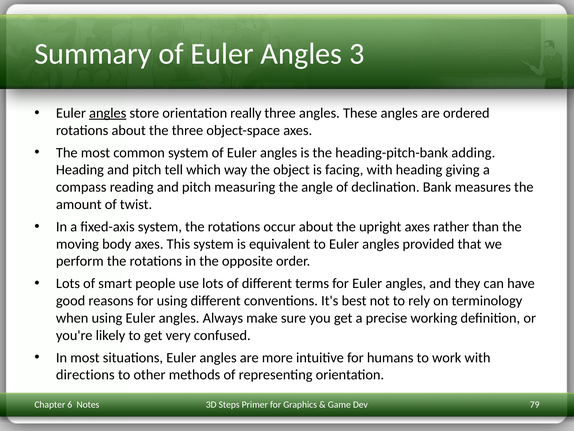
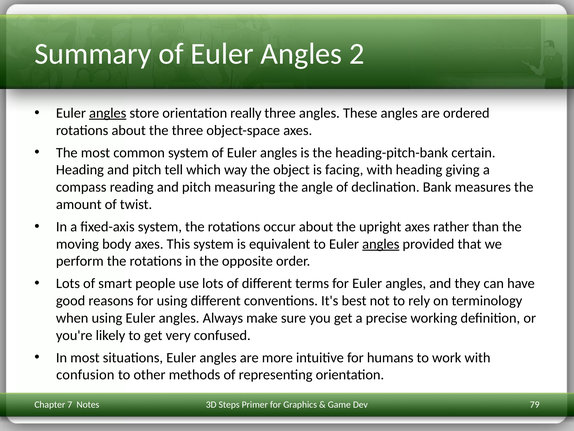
3: 3 -> 2 (357, 54)
adding: adding -> certain (473, 152)
angles underline: none -> present (381, 244)
directions: directions -> confusion (85, 374)
6: 6 -> 7 (70, 404)
